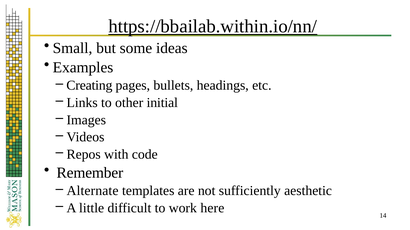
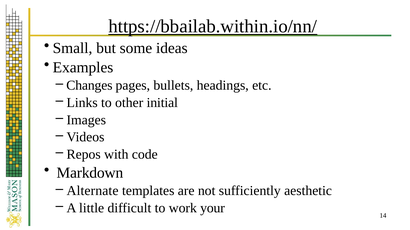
Creating: Creating -> Changes (89, 86)
Remember: Remember -> Markdown (90, 173)
here: here -> your (213, 209)
